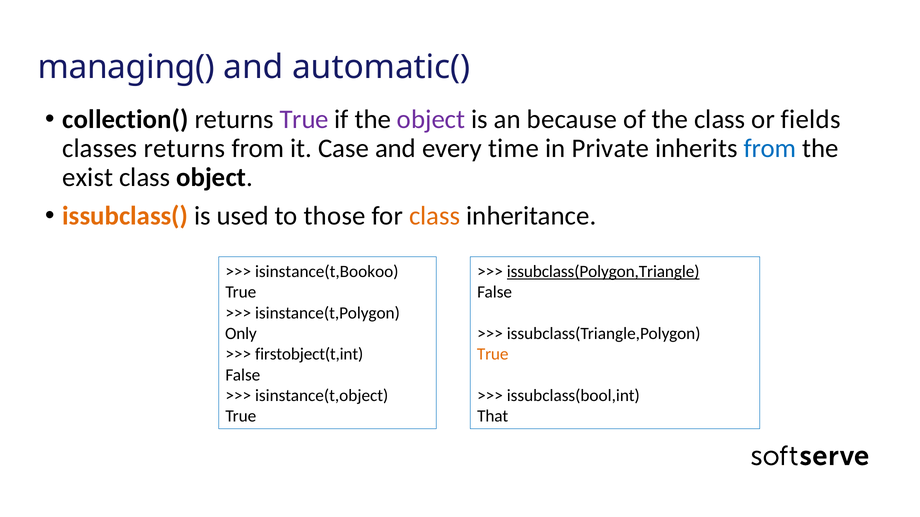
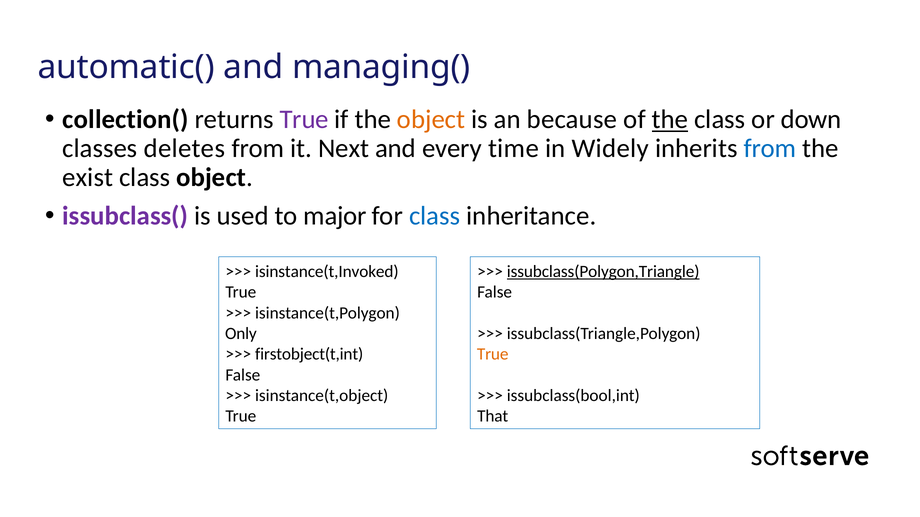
managing(: managing( -> automatic( (126, 67)
automatic(: automatic( -> managing( (381, 67)
object colour: purple -> orange (431, 120)
the underline: none -> present (670, 120)
fields: fields -> down (811, 120)
classes returns: returns -> deletes (184, 149)
Case: Case -> Next (344, 149)
Private: Private -> Widely (610, 149)
issubclass( colour: orange -> purple (125, 216)
those: those -> major (335, 216)
class colour: orange -> blue (435, 216)
isinstance(t,Bookoo: isinstance(t,Bookoo -> isinstance(t,Invoked (327, 272)
